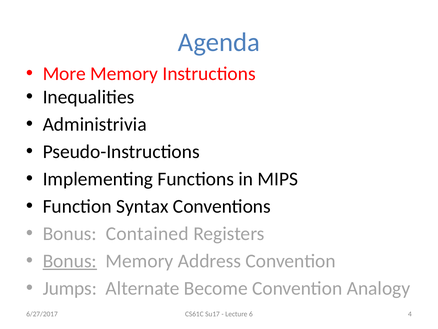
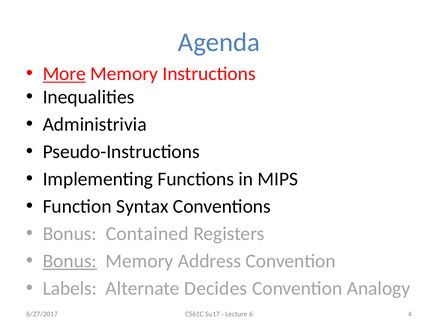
More underline: none -> present (64, 74)
Jumps: Jumps -> Labels (70, 288)
Become: Become -> Decides (216, 288)
